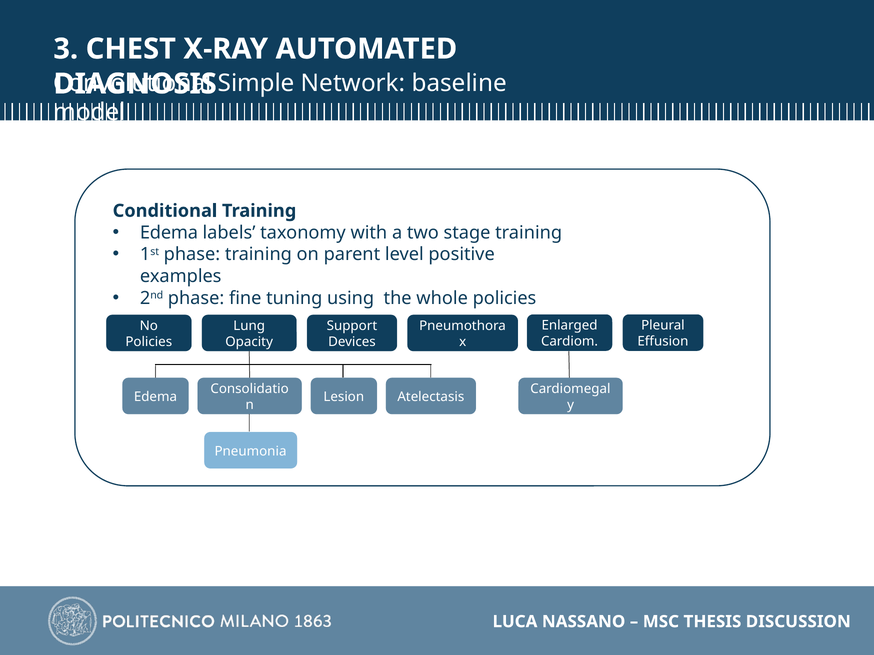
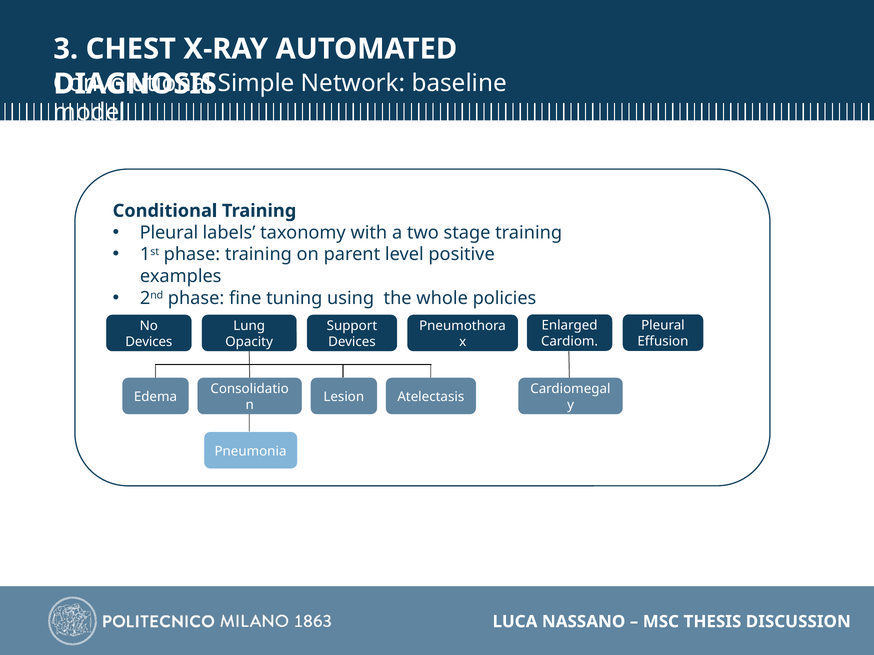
Edema: Edema -> Pleural (169, 233)
Policies: Policies -> Devices (149, 342)
